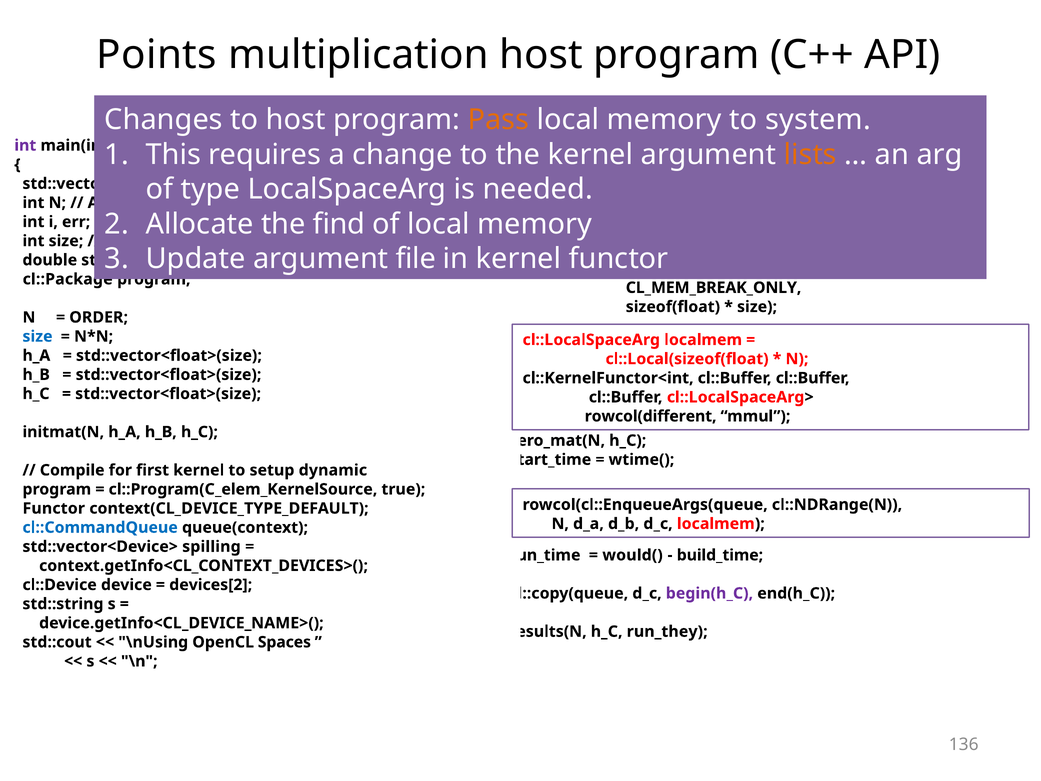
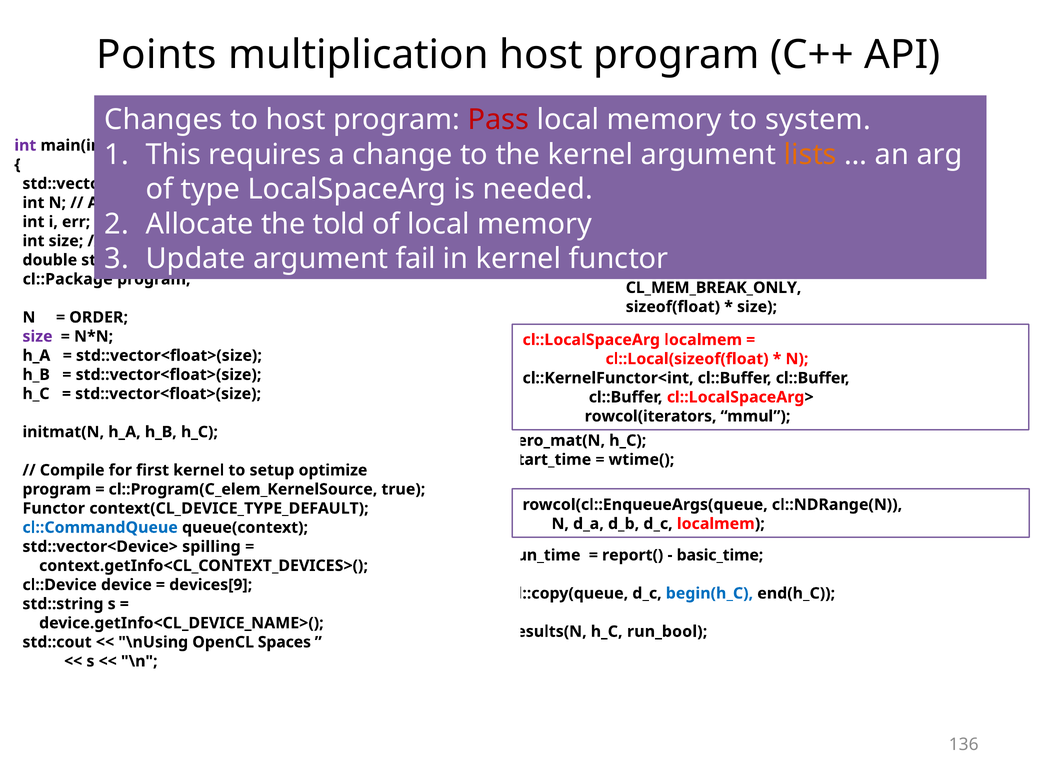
Pass colour: orange -> red (498, 120)
find: find -> told (339, 224)
file: file -> fail (416, 259)
size colour: blue -> purple (38, 336)
rowcol(different: rowcol(different -> rowcol(iterators (651, 416)
dynamic: dynamic -> optimize (333, 470)
would(: would( -> report( (633, 555)
build_time: build_time -> basic_time (720, 555)
devices[2: devices[2 -> devices[9 (211, 585)
begin(h_C colour: purple -> blue (709, 593)
run_they: run_they -> run_bool (667, 631)
